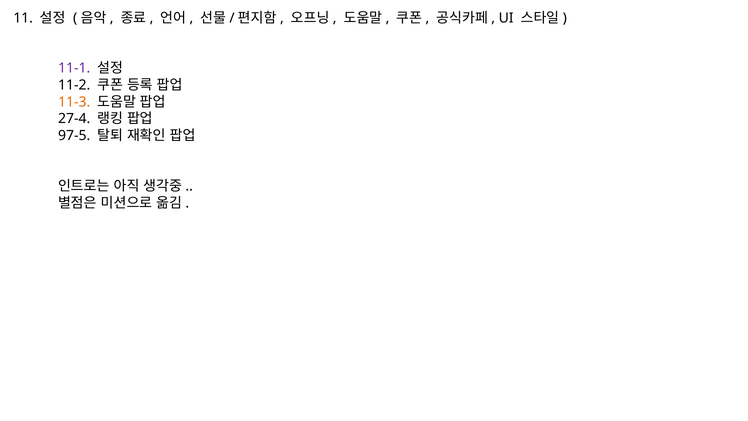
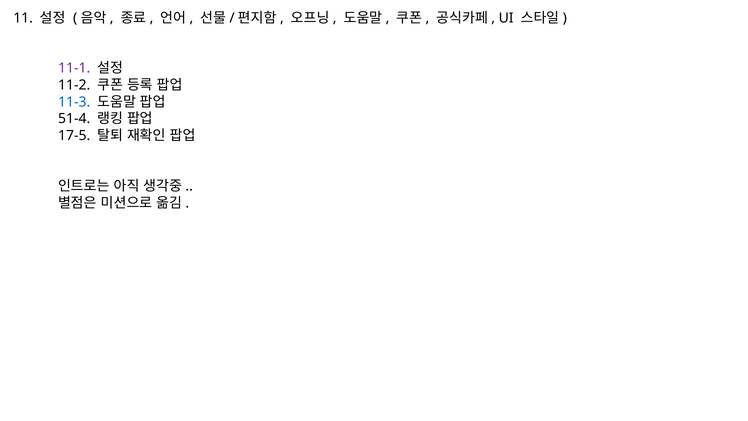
11-3 colour: orange -> blue (74, 102)
27-4: 27-4 -> 51-4 (74, 119)
97-5: 97-5 -> 17-5 (74, 136)
